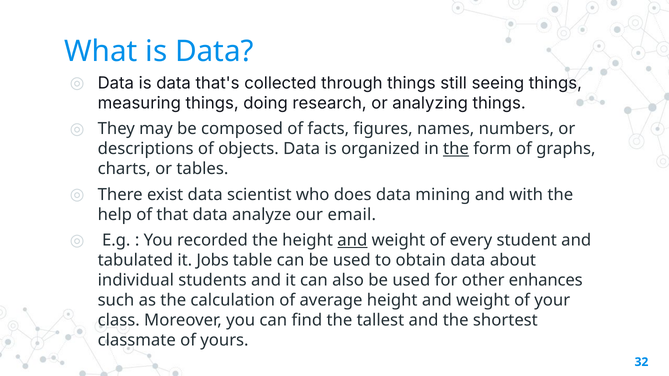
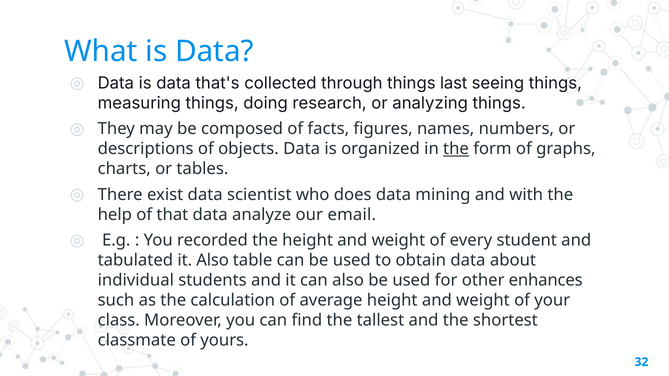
still: still -> last (454, 83)
and underline: present -> none (352, 240)
it Jobs: Jobs -> Also (213, 261)
